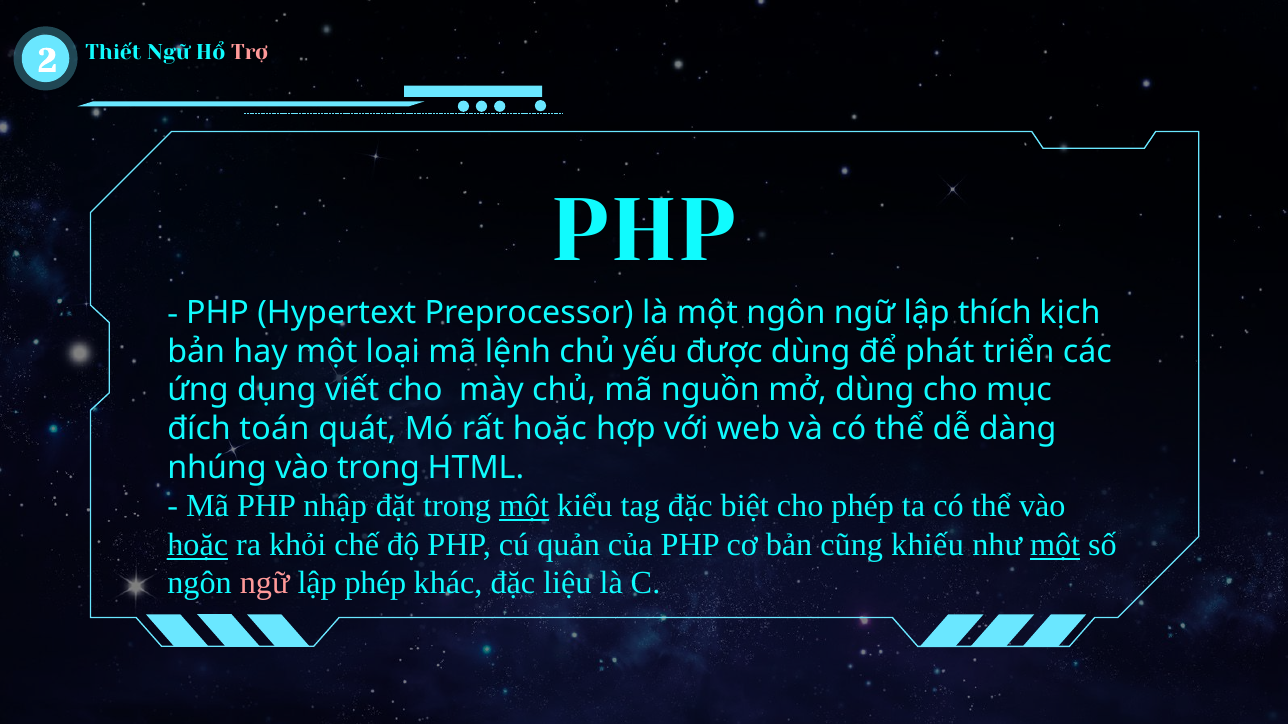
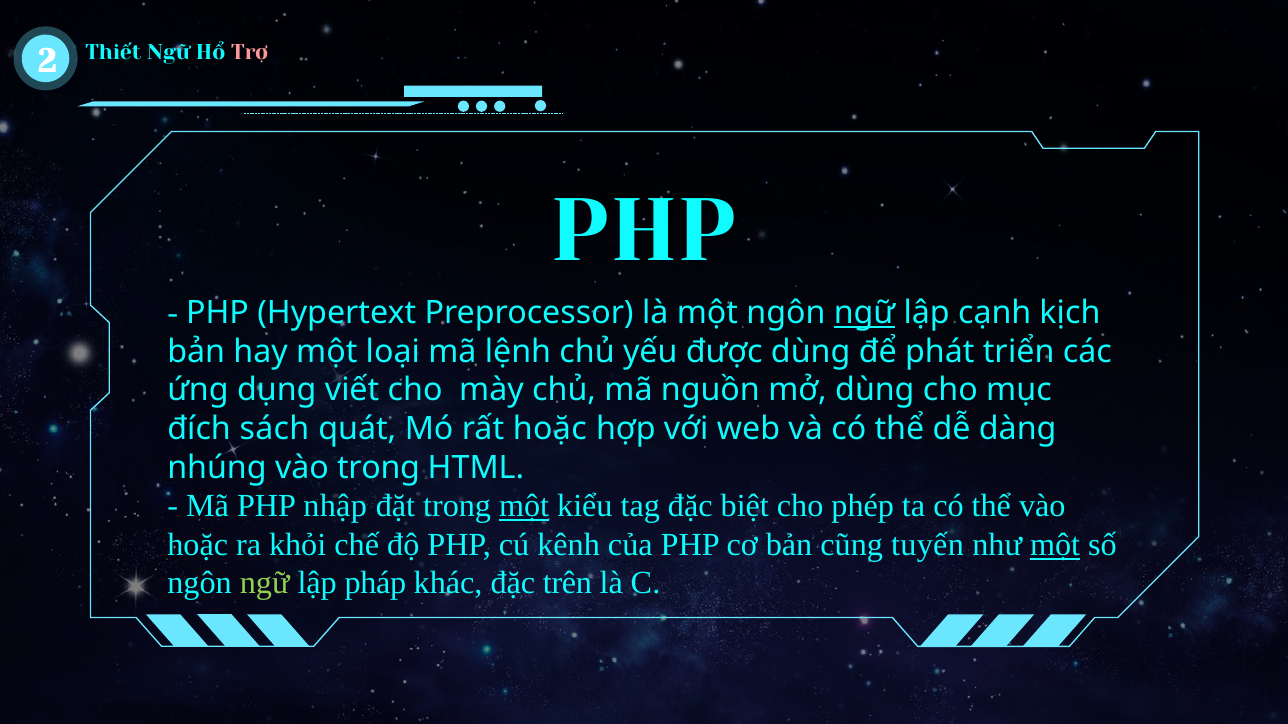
ngữ underline: none -> present (864, 313)
thích: thích -> cạnh (995, 313)
toán: toán -> sách (274, 429)
hoặc underline: present -> none (198, 545)
quản: quản -> kênh (569, 545)
khiếu: khiếu -> tuyến (928, 545)
ngữ colour: pink -> light green (265, 584)
lập phép: phép -> pháp (375, 584)
liệu: liệu -> trên (567, 584)
